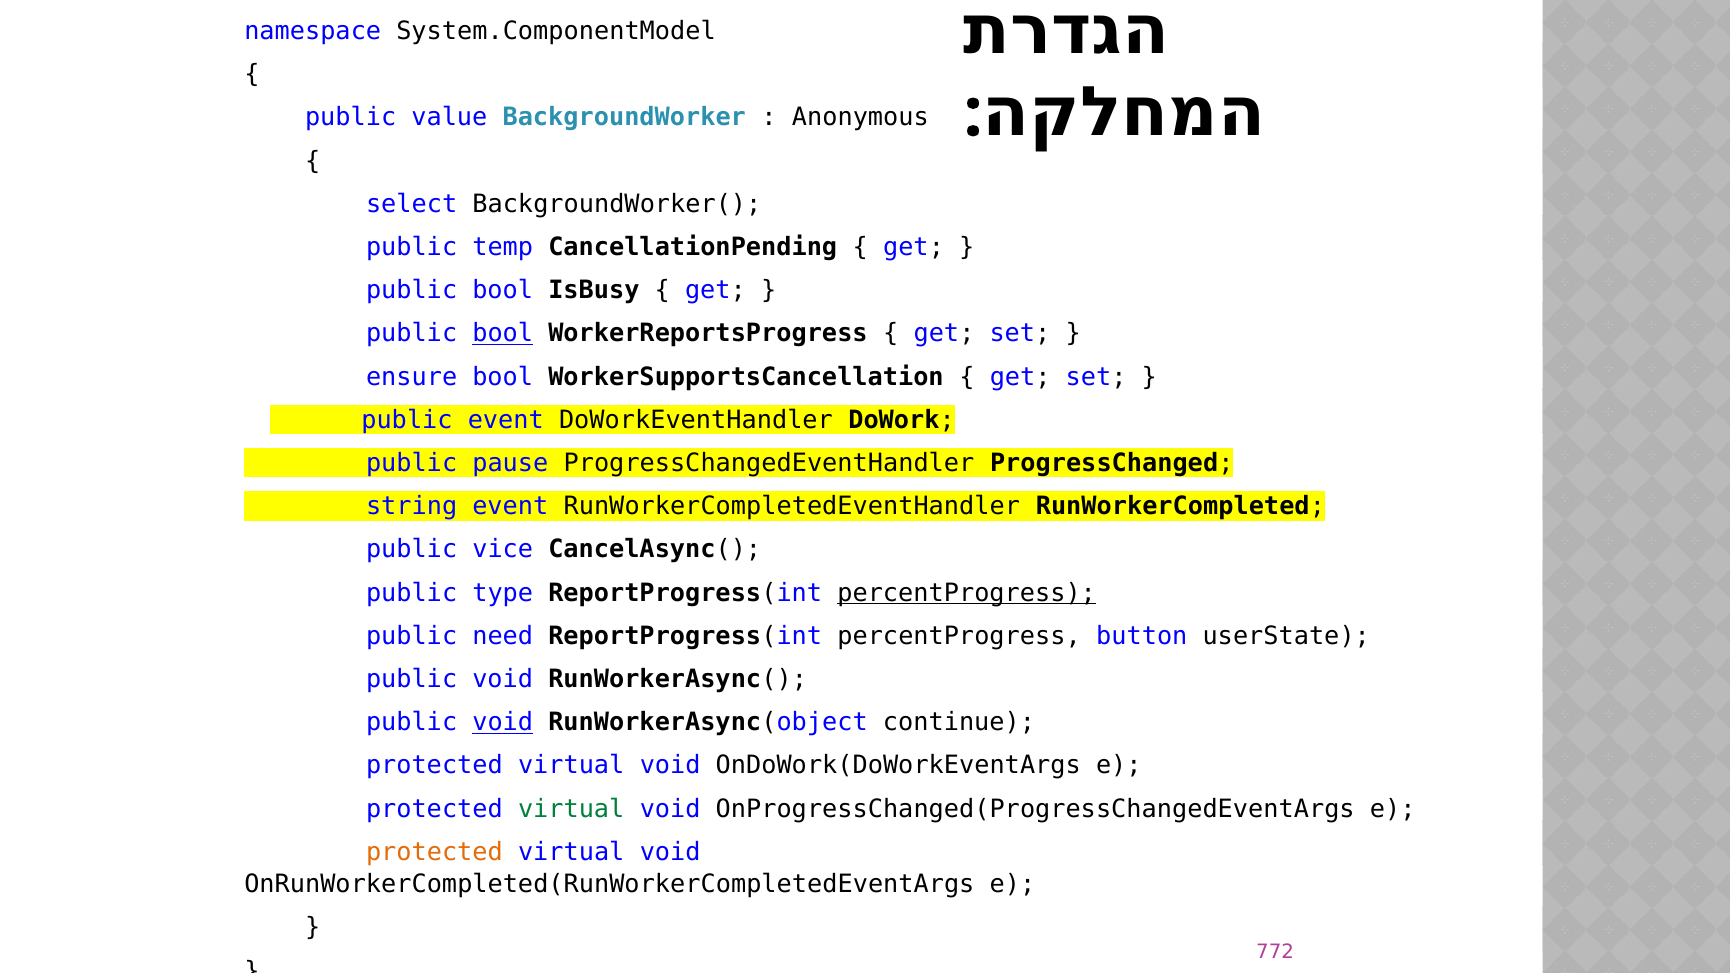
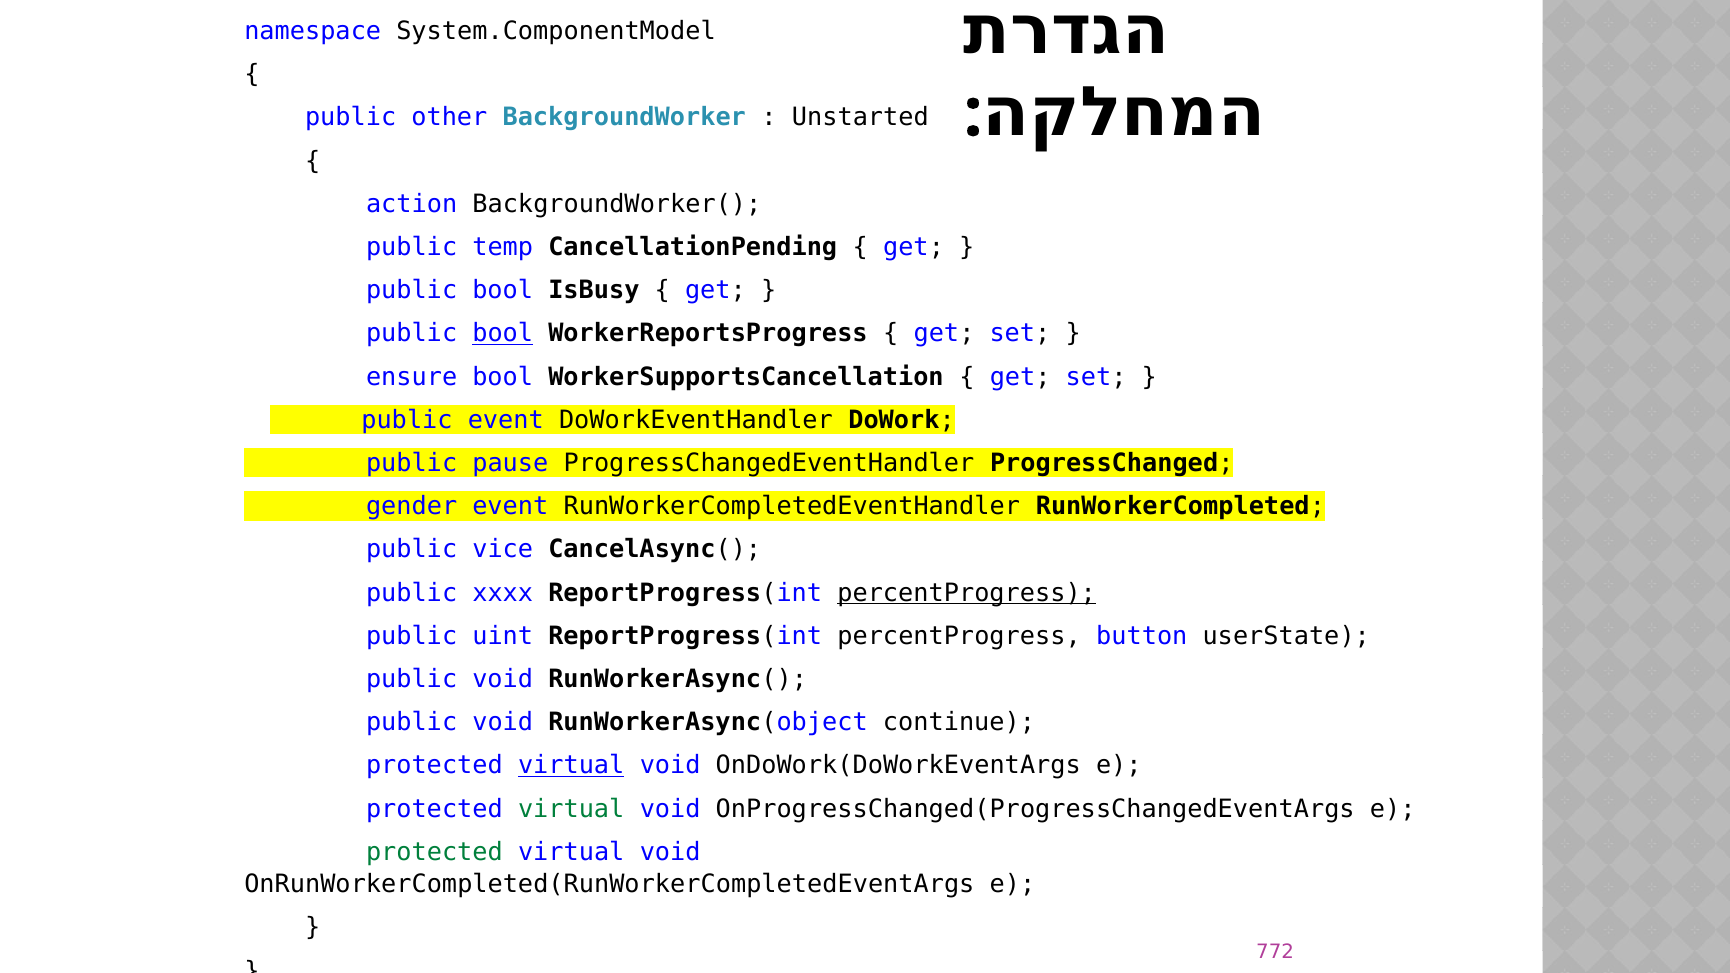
value: value -> other (449, 117)
Anonymous: Anonymous -> Unstarted (860, 117)
select: select -> action (412, 204)
string: string -> gender (412, 506)
type: type -> xxxx (503, 593)
need: need -> uint (503, 636)
void underline: present -> none (503, 723)
virtual underline: none -> present (571, 766)
protected colour: orange -> green (434, 852)
